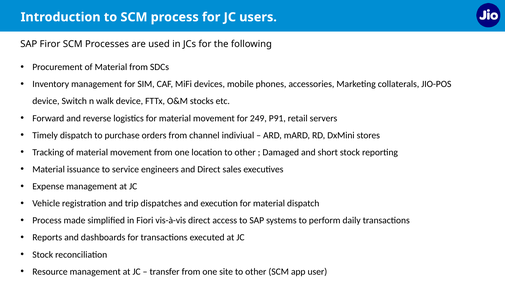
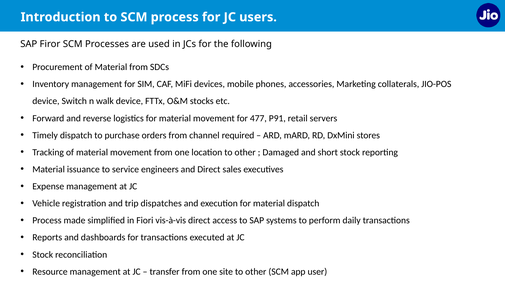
249: 249 -> 477 (258, 118)
indiviual: indiviual -> required (238, 135)
